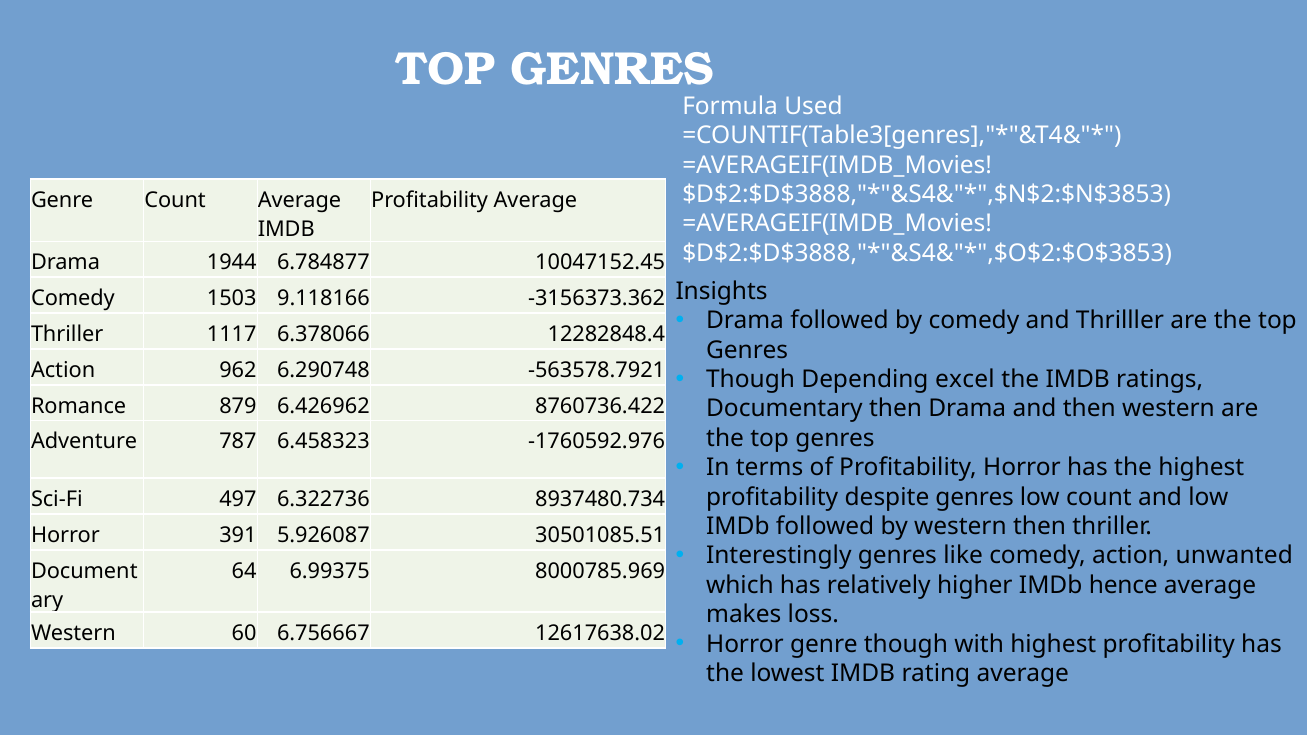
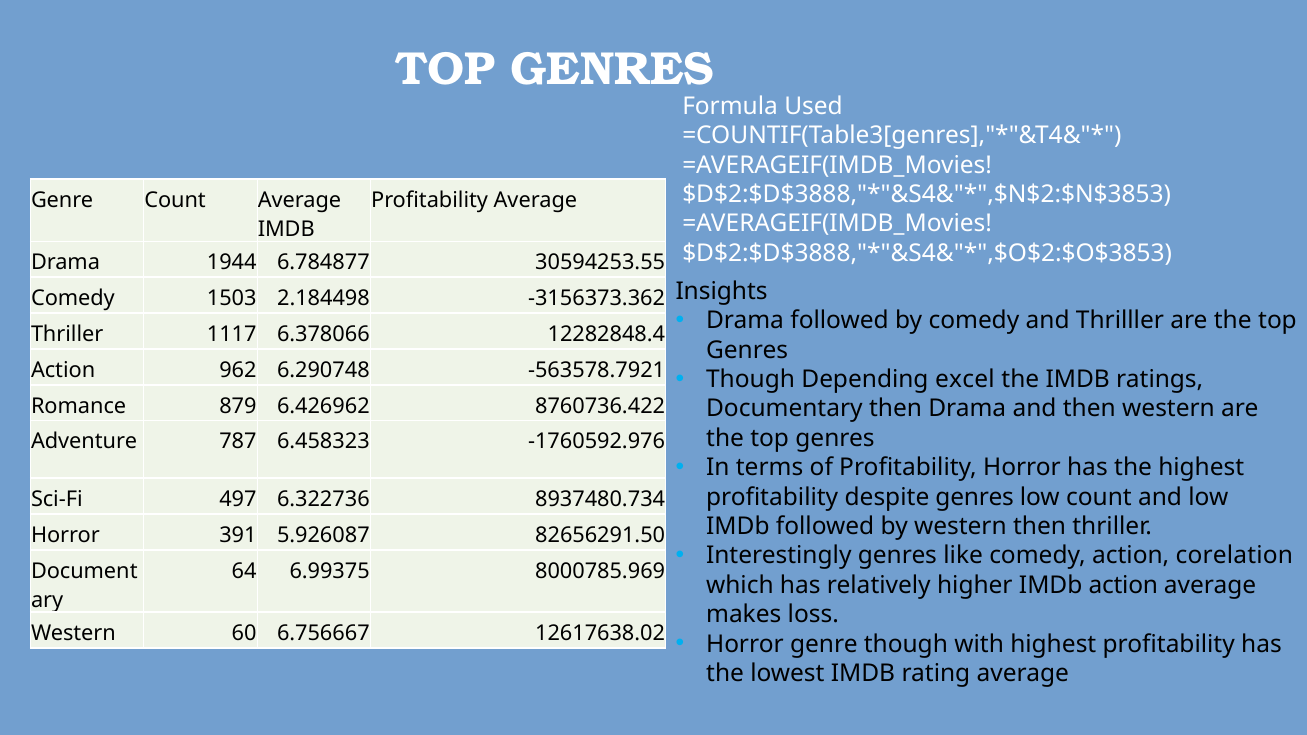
10047152.45: 10047152.45 -> 30594253.55 (600, 262)
9.118166: 9.118166 -> 2.184498 (323, 298)
30501085.51: 30501085.51 -> 82656291.50 (600, 535)
unwanted: unwanted -> corelation (1234, 556)
IMDb hence: hence -> action (1123, 585)
